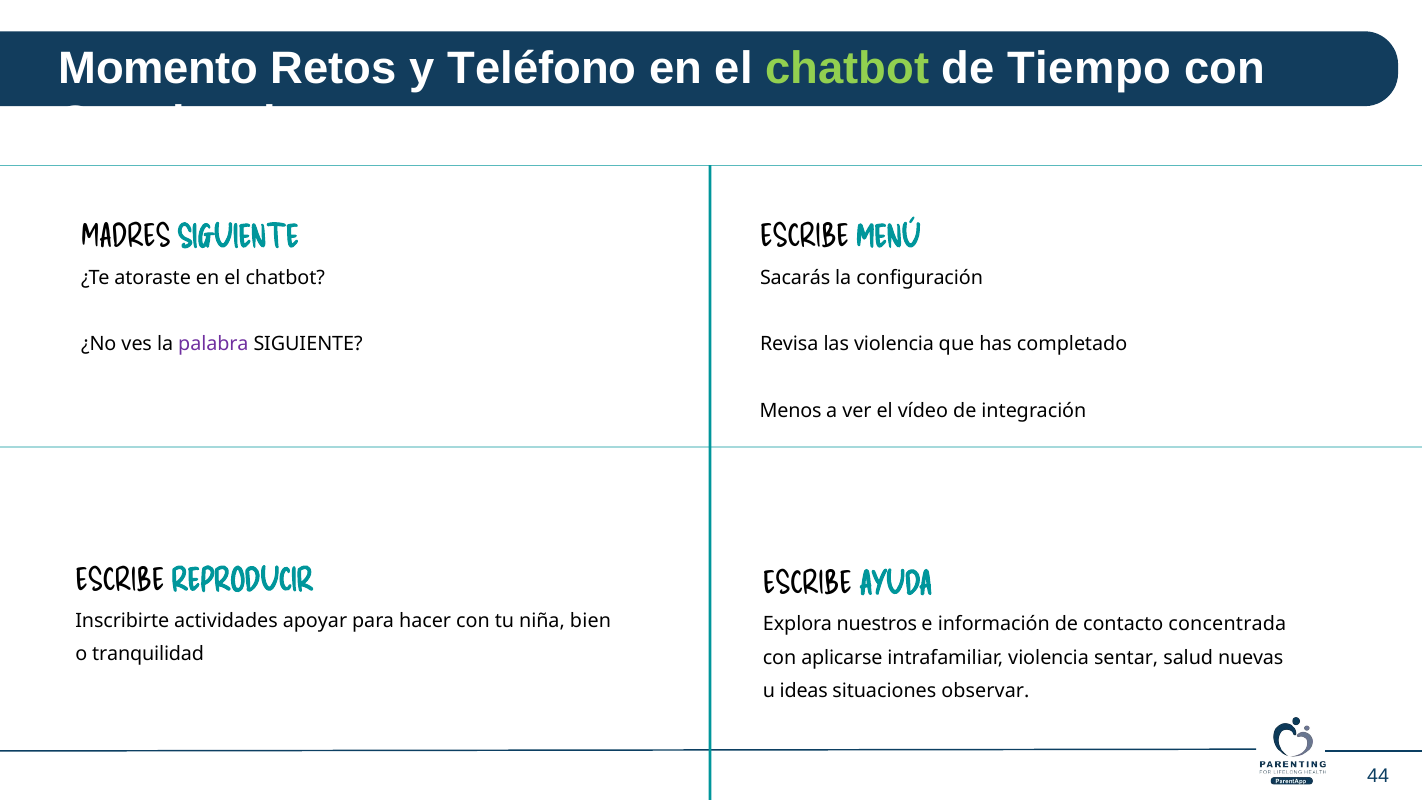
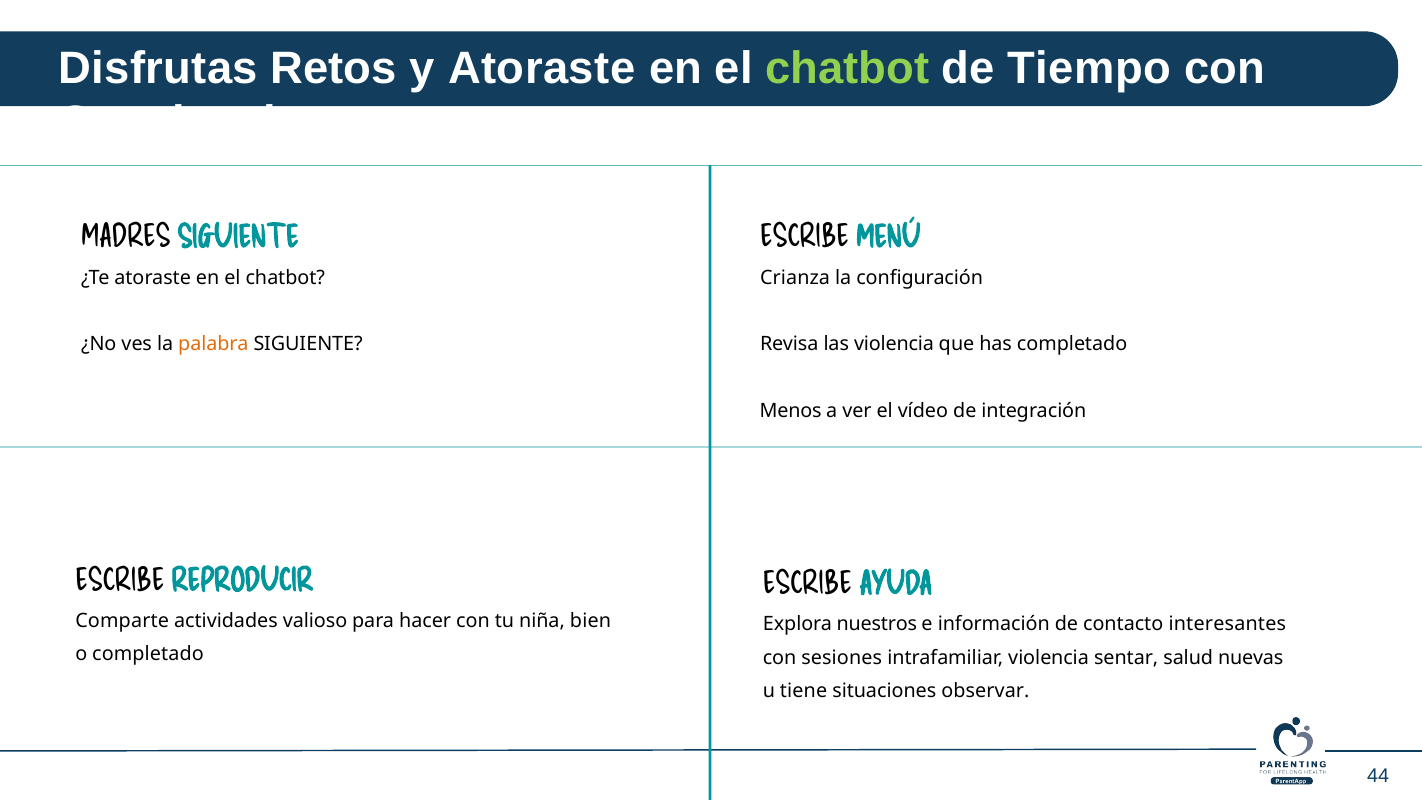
Momento: Momento -> Disfrutas (158, 68)
y Teléfono: Teléfono -> Atoraste (542, 68)
Sacarás: Sacarás -> Crianza (795, 278)
palabra colour: purple -> orange (213, 344)
Inscribirte: Inscribirte -> Comparte (122, 621)
apoyar: apoyar -> valioso (315, 621)
concentrada: concentrada -> interesantes (1227, 624)
o tranquilidad: tranquilidad -> completado (148, 654)
aplicarse: aplicarse -> sesiones (842, 658)
ideas: ideas -> tiene (804, 691)
